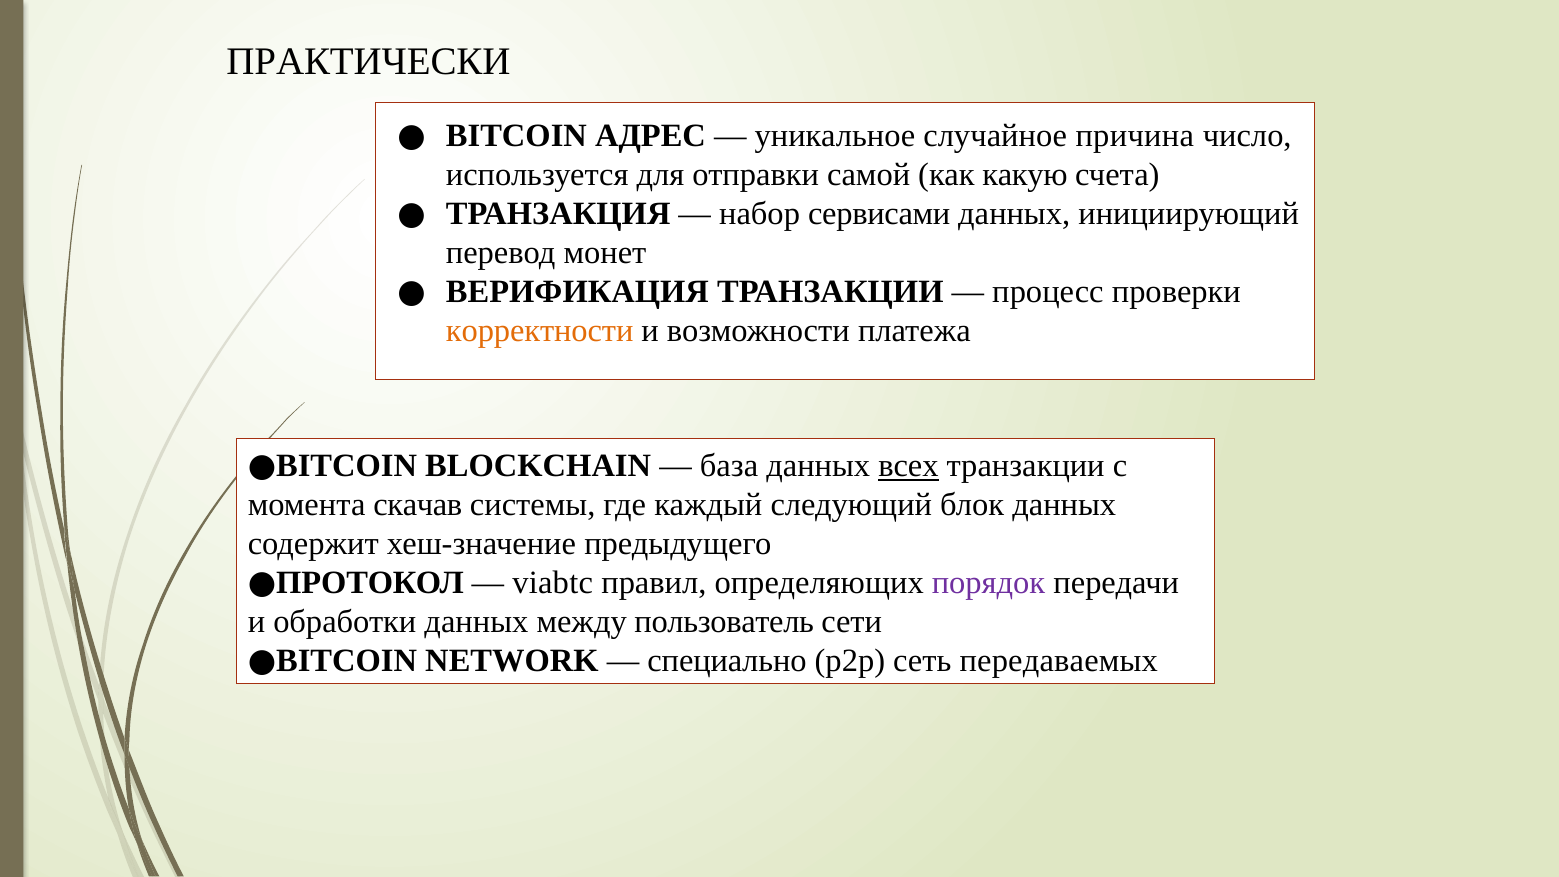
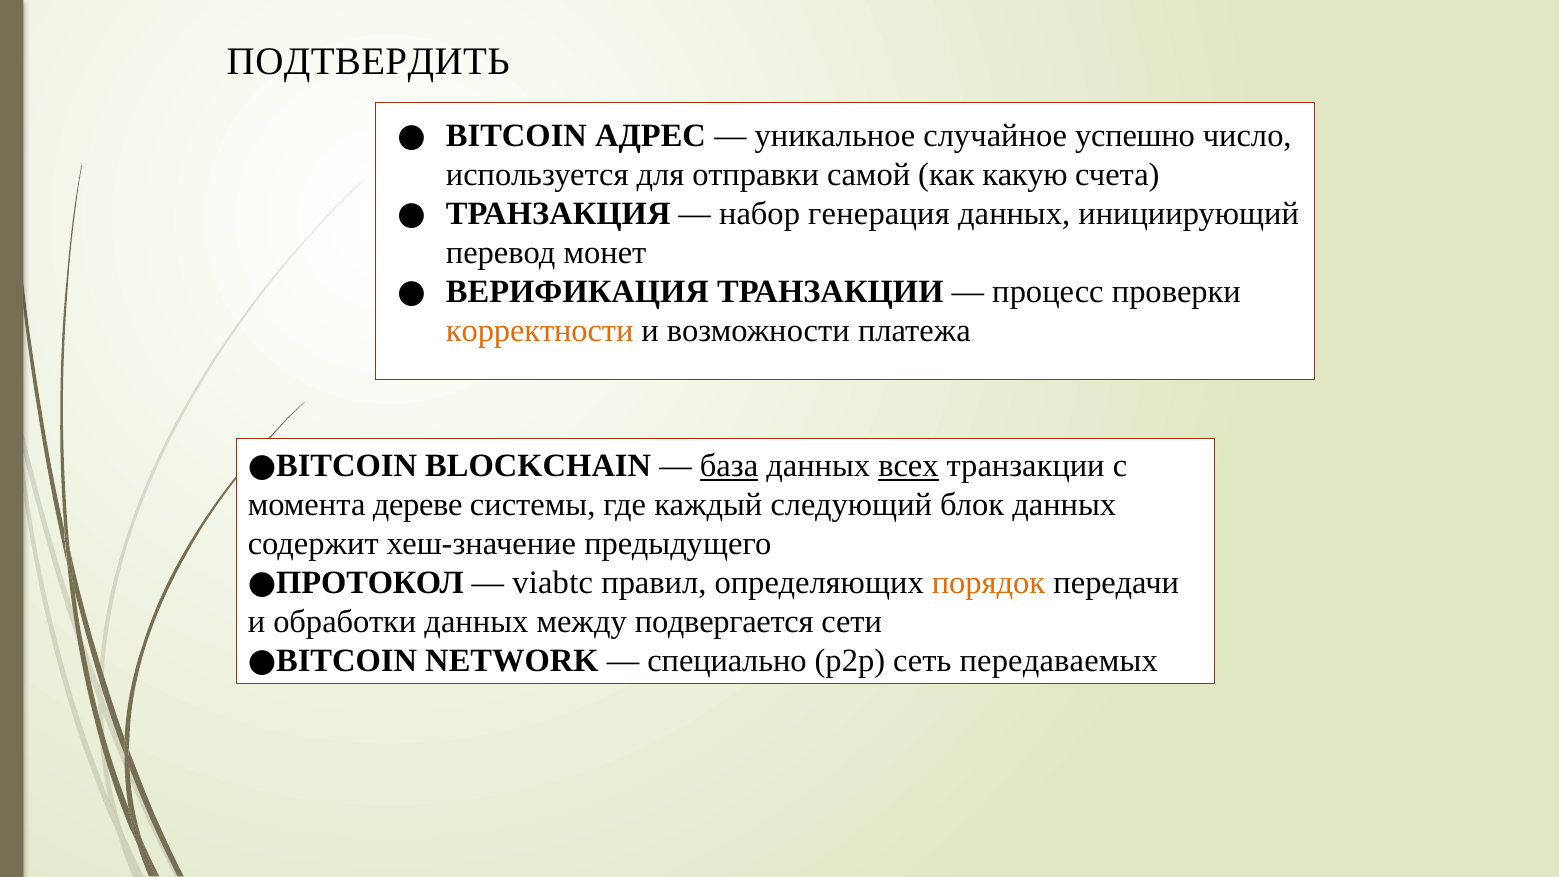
ПРАКТИЧЕСКИ: ПРАКТИЧЕСКИ -> ПОДТВЕРДИТЬ (368, 62)
причина: причина -> успешно (1135, 136)
сервисами: сервисами -> генерация (879, 214)
база underline: none -> present (729, 466)
скачав: скачав -> дереве (418, 505)
порядок colour: purple -> orange (989, 583)
пользователь: пользователь -> подвергается (724, 622)
